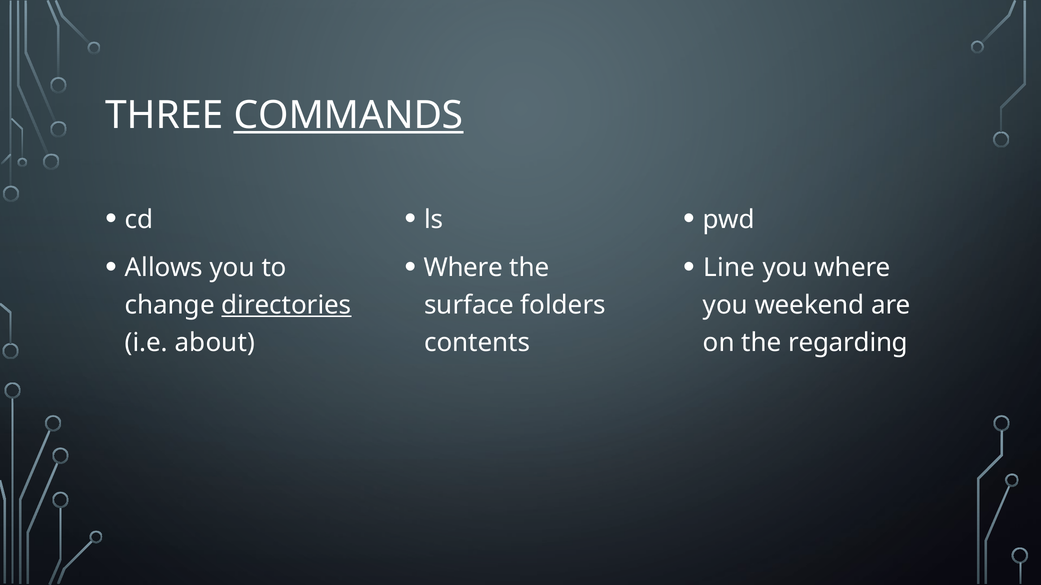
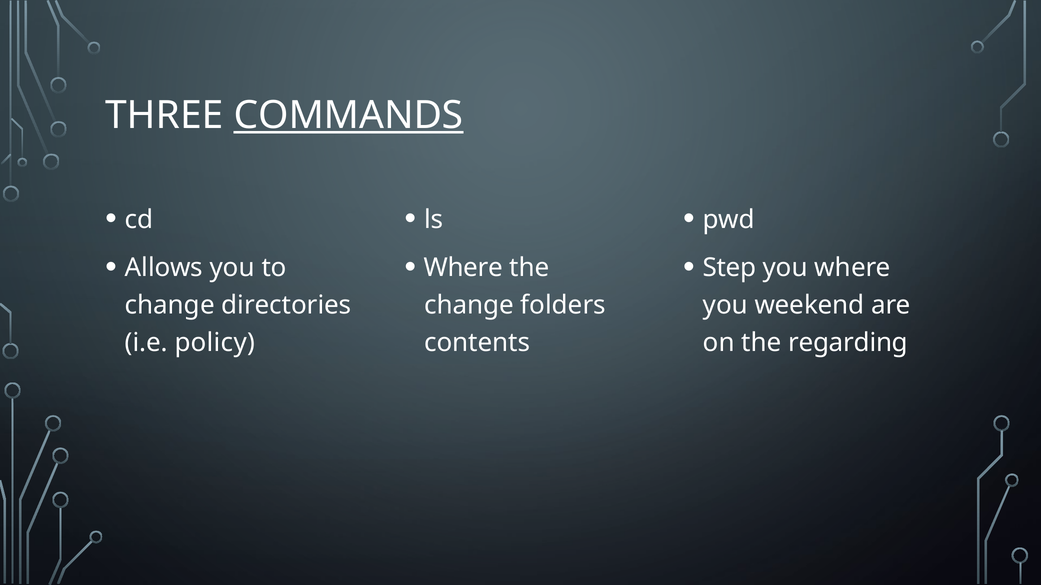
Line: Line -> Step (729, 268)
directories underline: present -> none (286, 305)
surface: surface -> change (469, 305)
about: about -> policy (215, 343)
